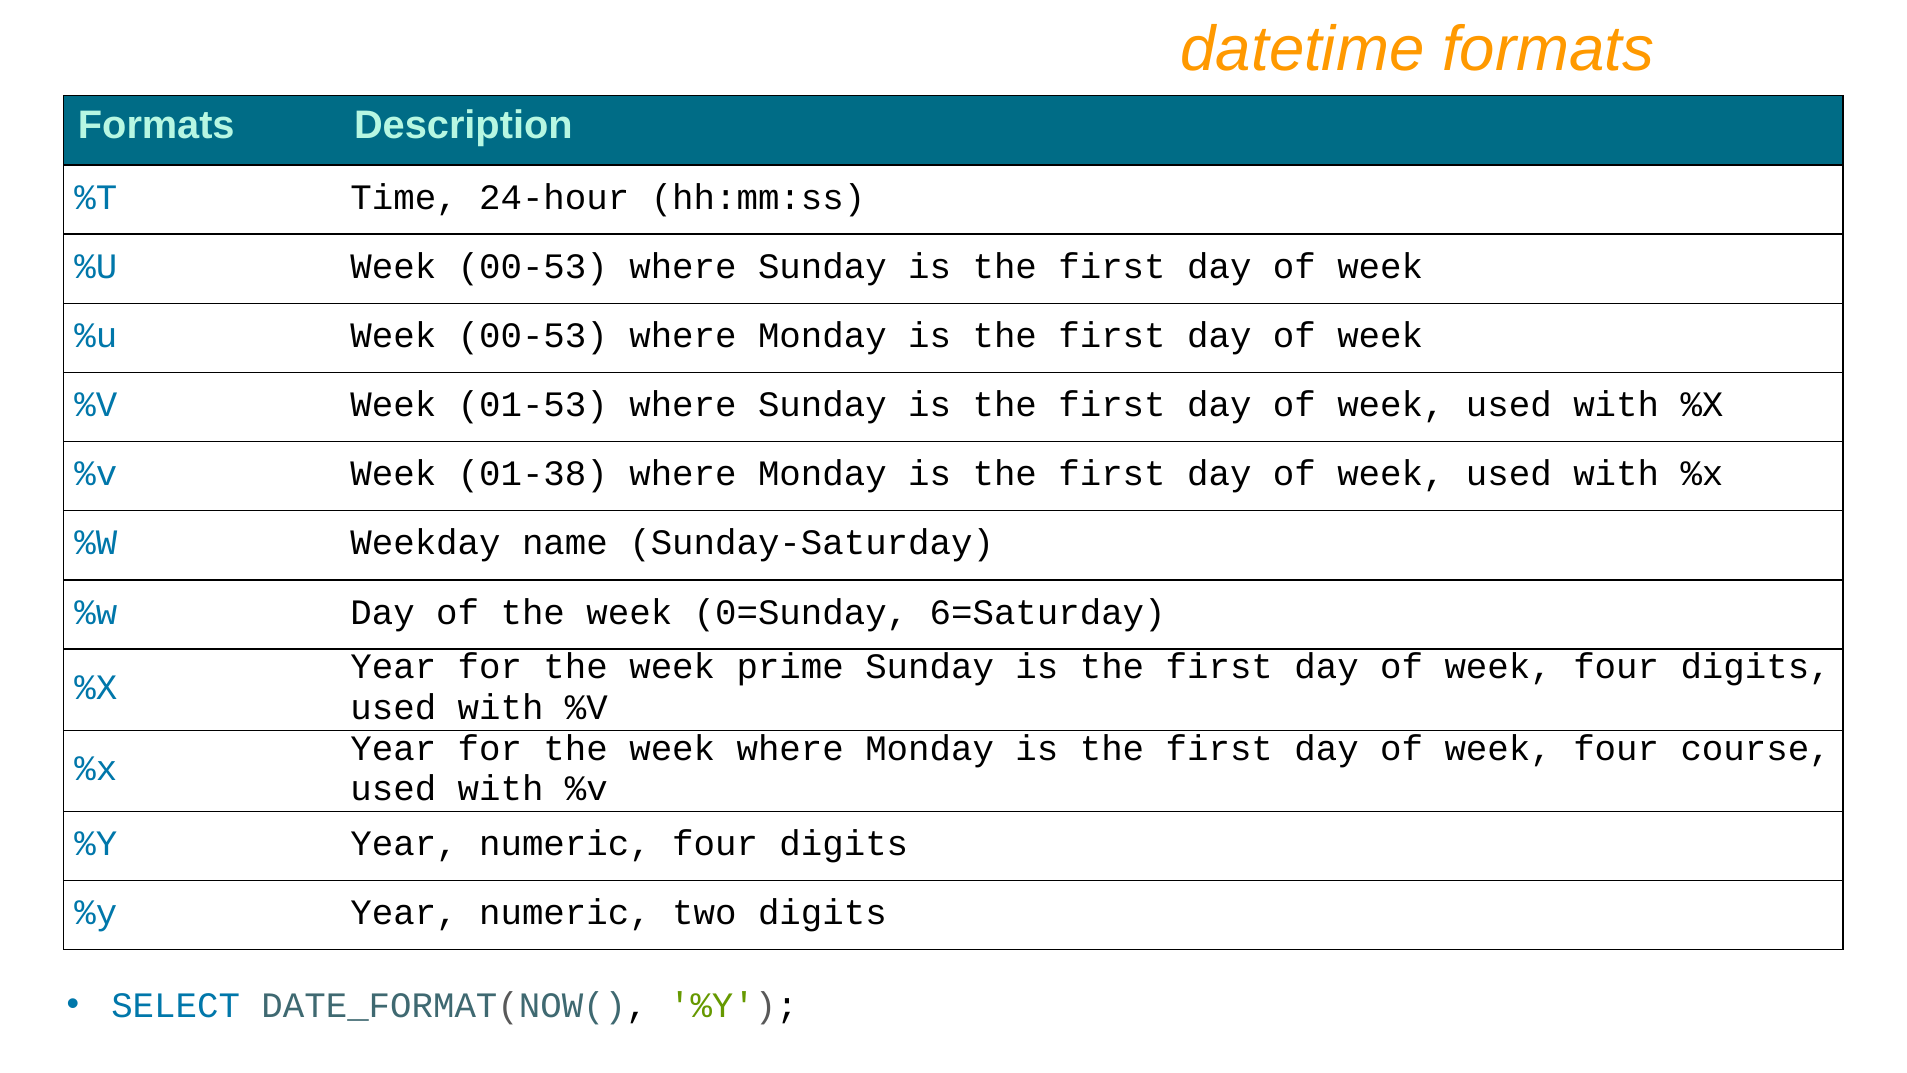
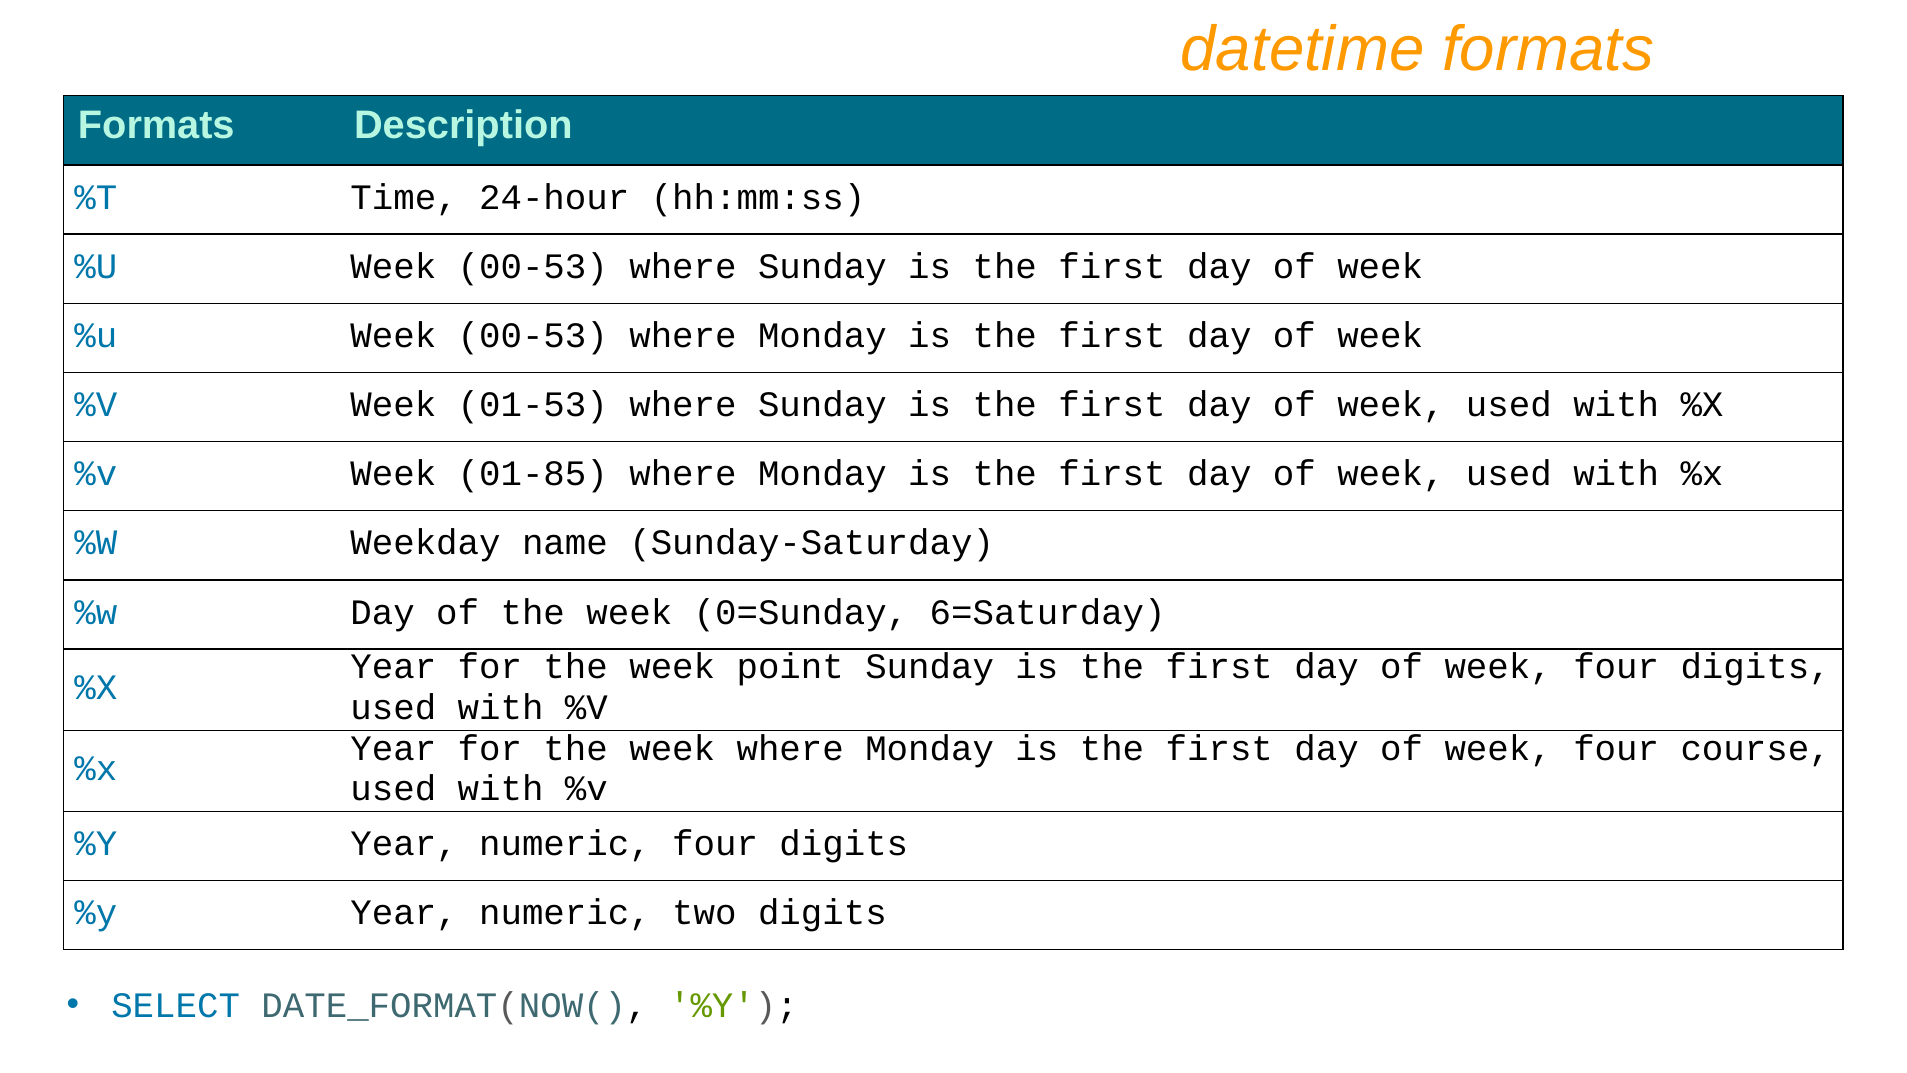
01-38: 01-38 -> 01-85 (533, 474)
prime: prime -> point (790, 667)
